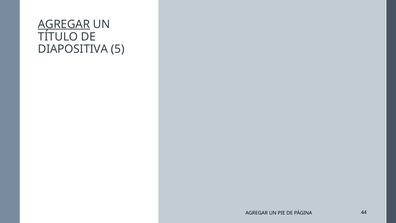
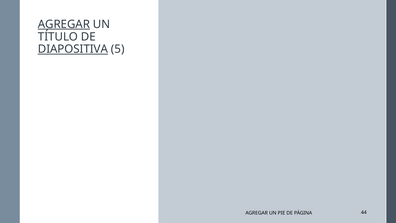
DIAPOSITIVA underline: none -> present (73, 49)
